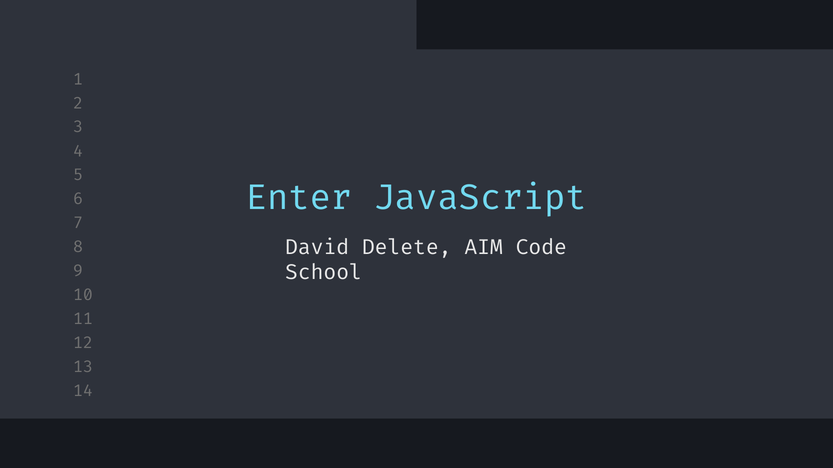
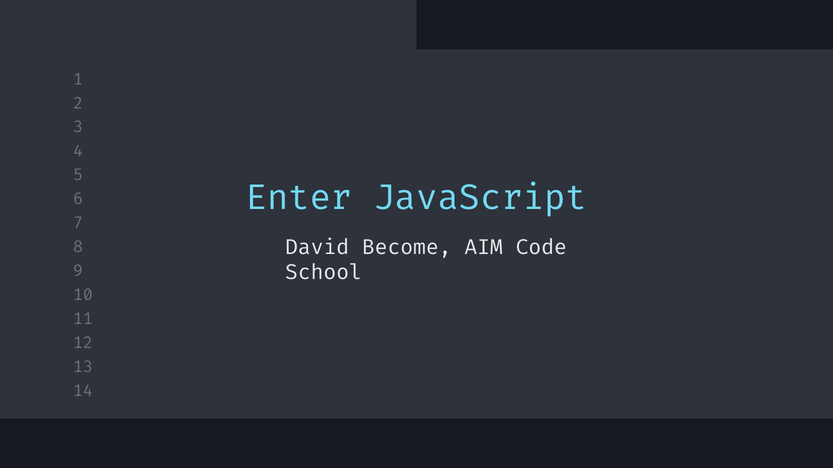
Delete: Delete -> Become (407, 248)
